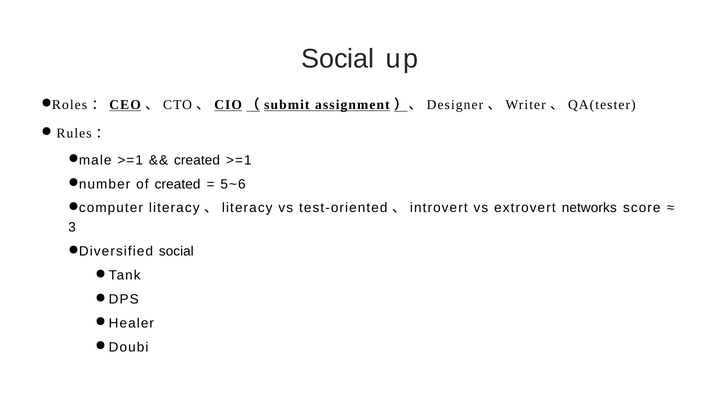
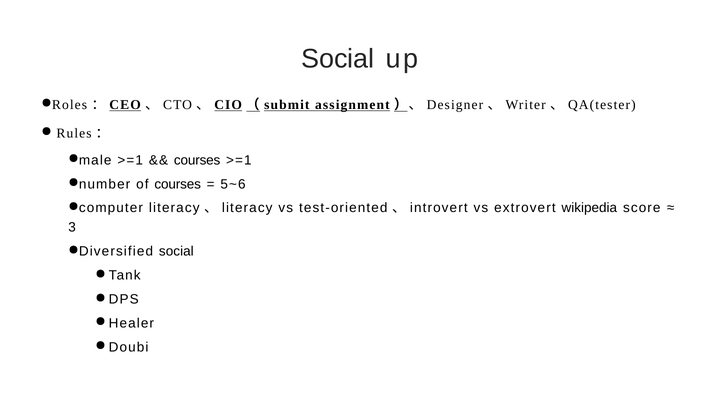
created: created -> courses (197, 160)
of created: created -> courses (178, 184)
networks: networks -> wikipedia (589, 208)
